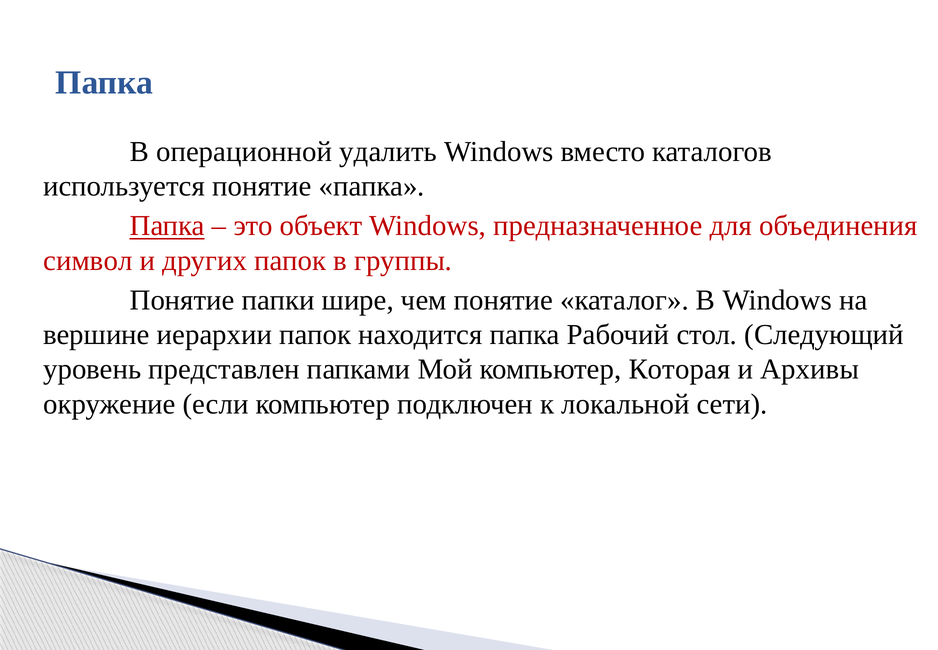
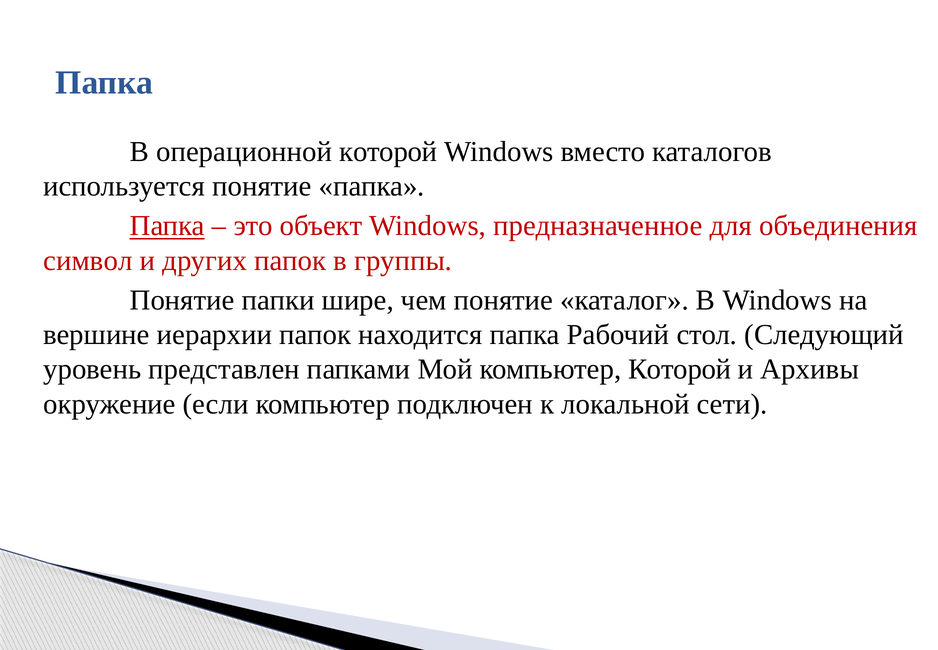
операционной удалить: удалить -> которой (388, 152)
компьютер Которая: Которая -> Которой (680, 369)
